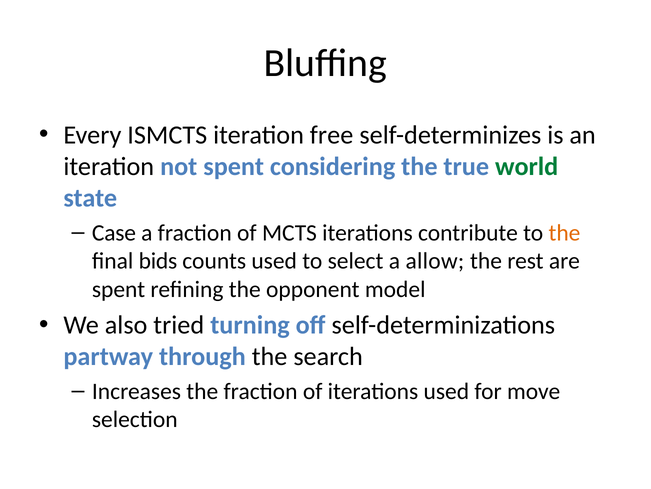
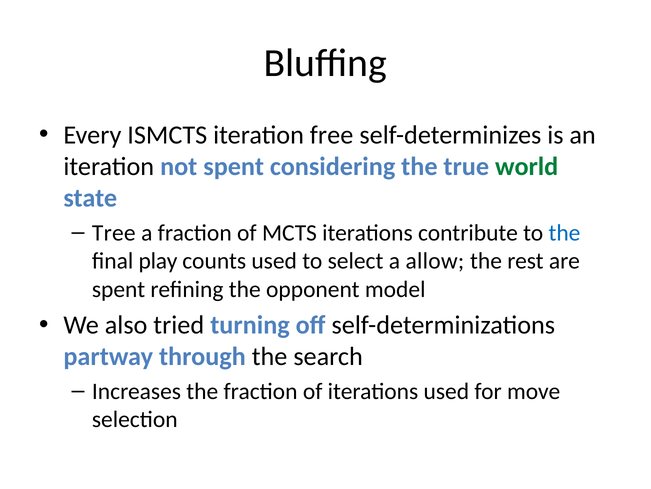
Case: Case -> Tree (114, 232)
the colour: orange -> blue (565, 232)
bids: bids -> play (158, 261)
